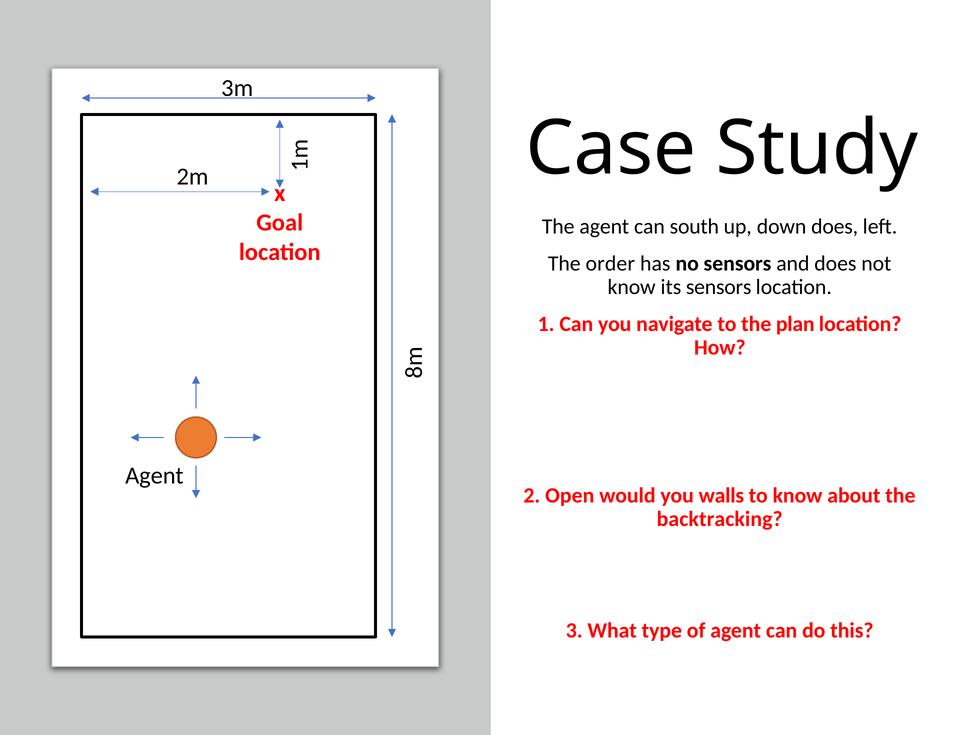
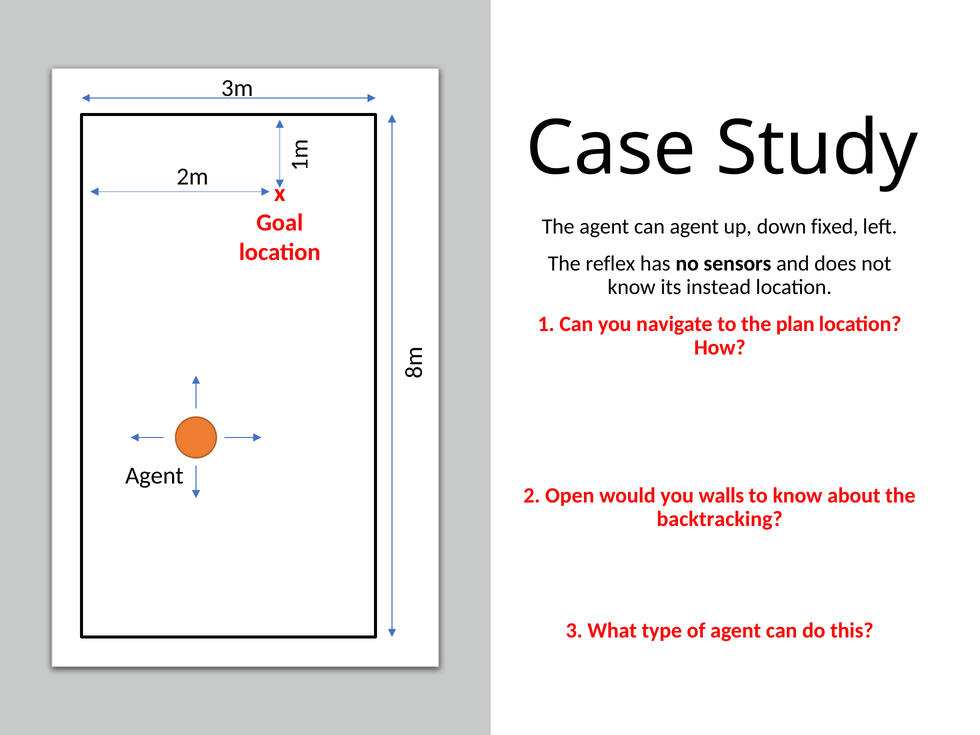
can south: south -> agent (694, 226)
down does: does -> fixed (835, 226)
order: order -> reflex (610, 263)
its sensors: sensors -> instead (719, 287)
